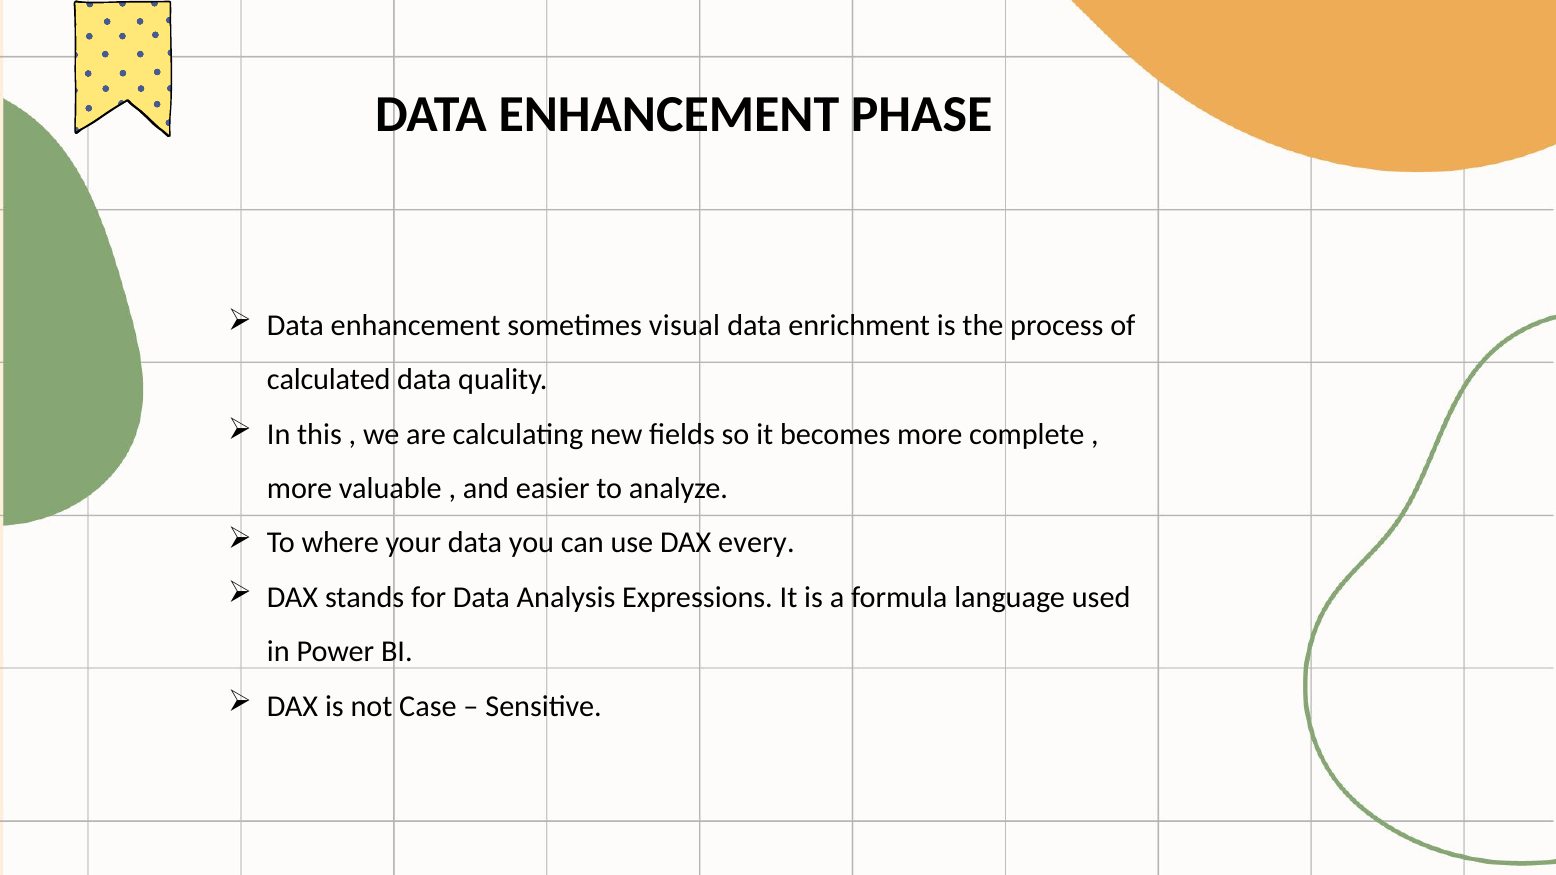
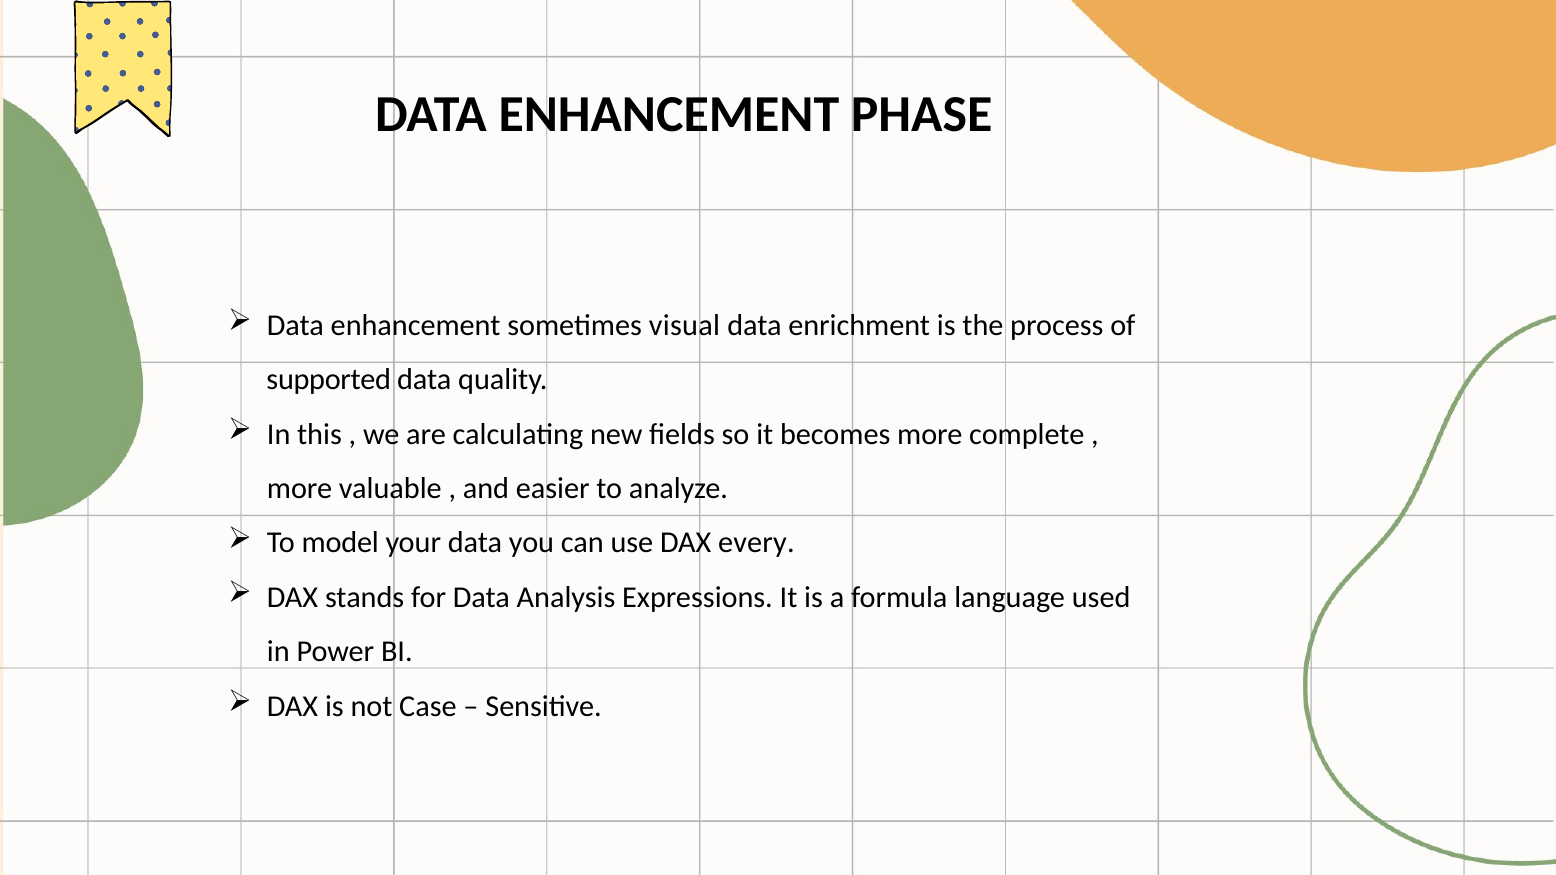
calculated: calculated -> supported (329, 380)
where: where -> model (340, 543)
